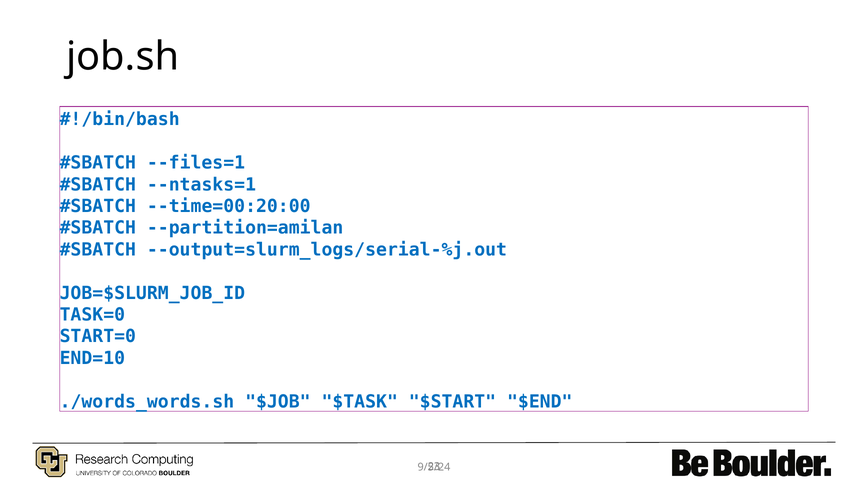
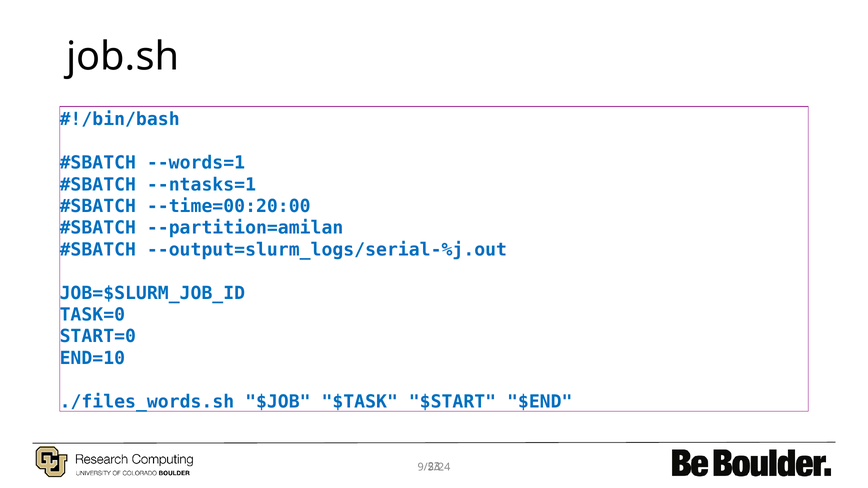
--files=1: --files=1 -> --words=1 (196, 163)
./words_words.sh: ./words_words.sh -> ./files_words.sh (147, 402)
